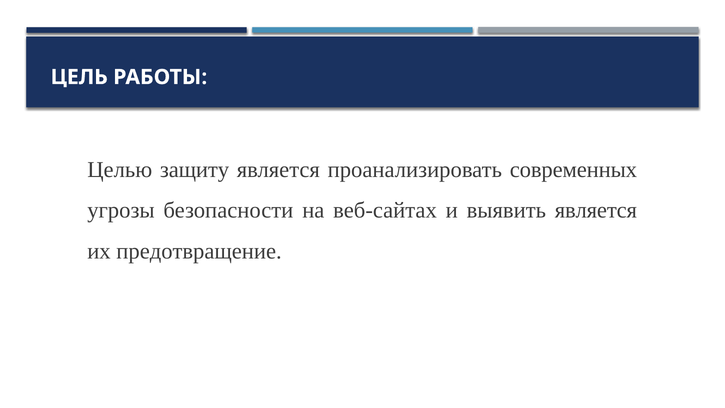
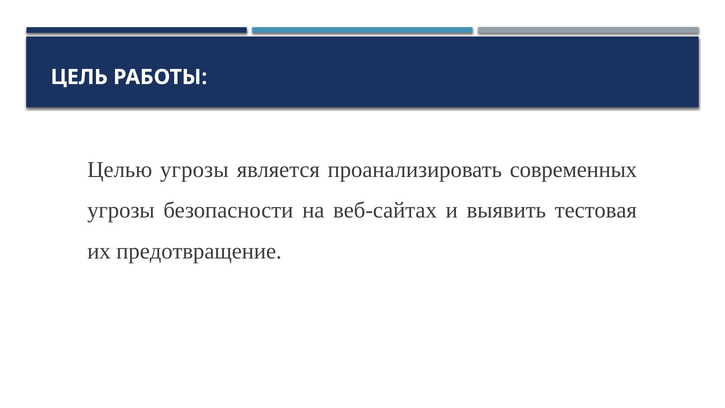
Целью защиту: защиту -> угрозы (194, 170)
выявить является: является -> тестовая (596, 210)
